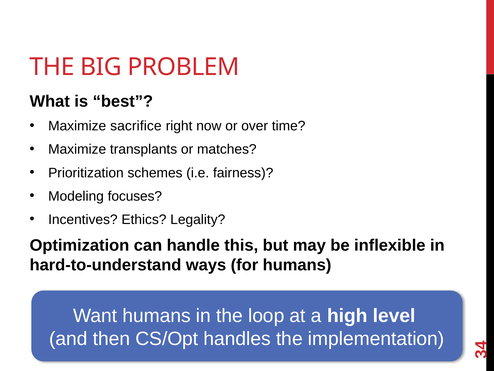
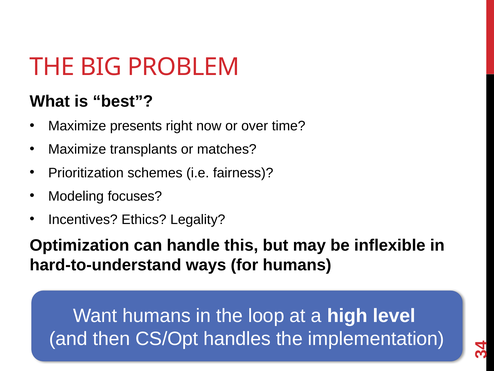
sacrifice: sacrifice -> presents (136, 126)
